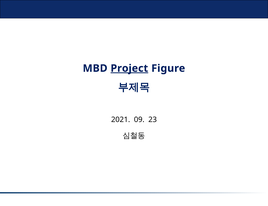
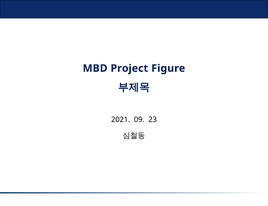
Project underline: present -> none (129, 68)
